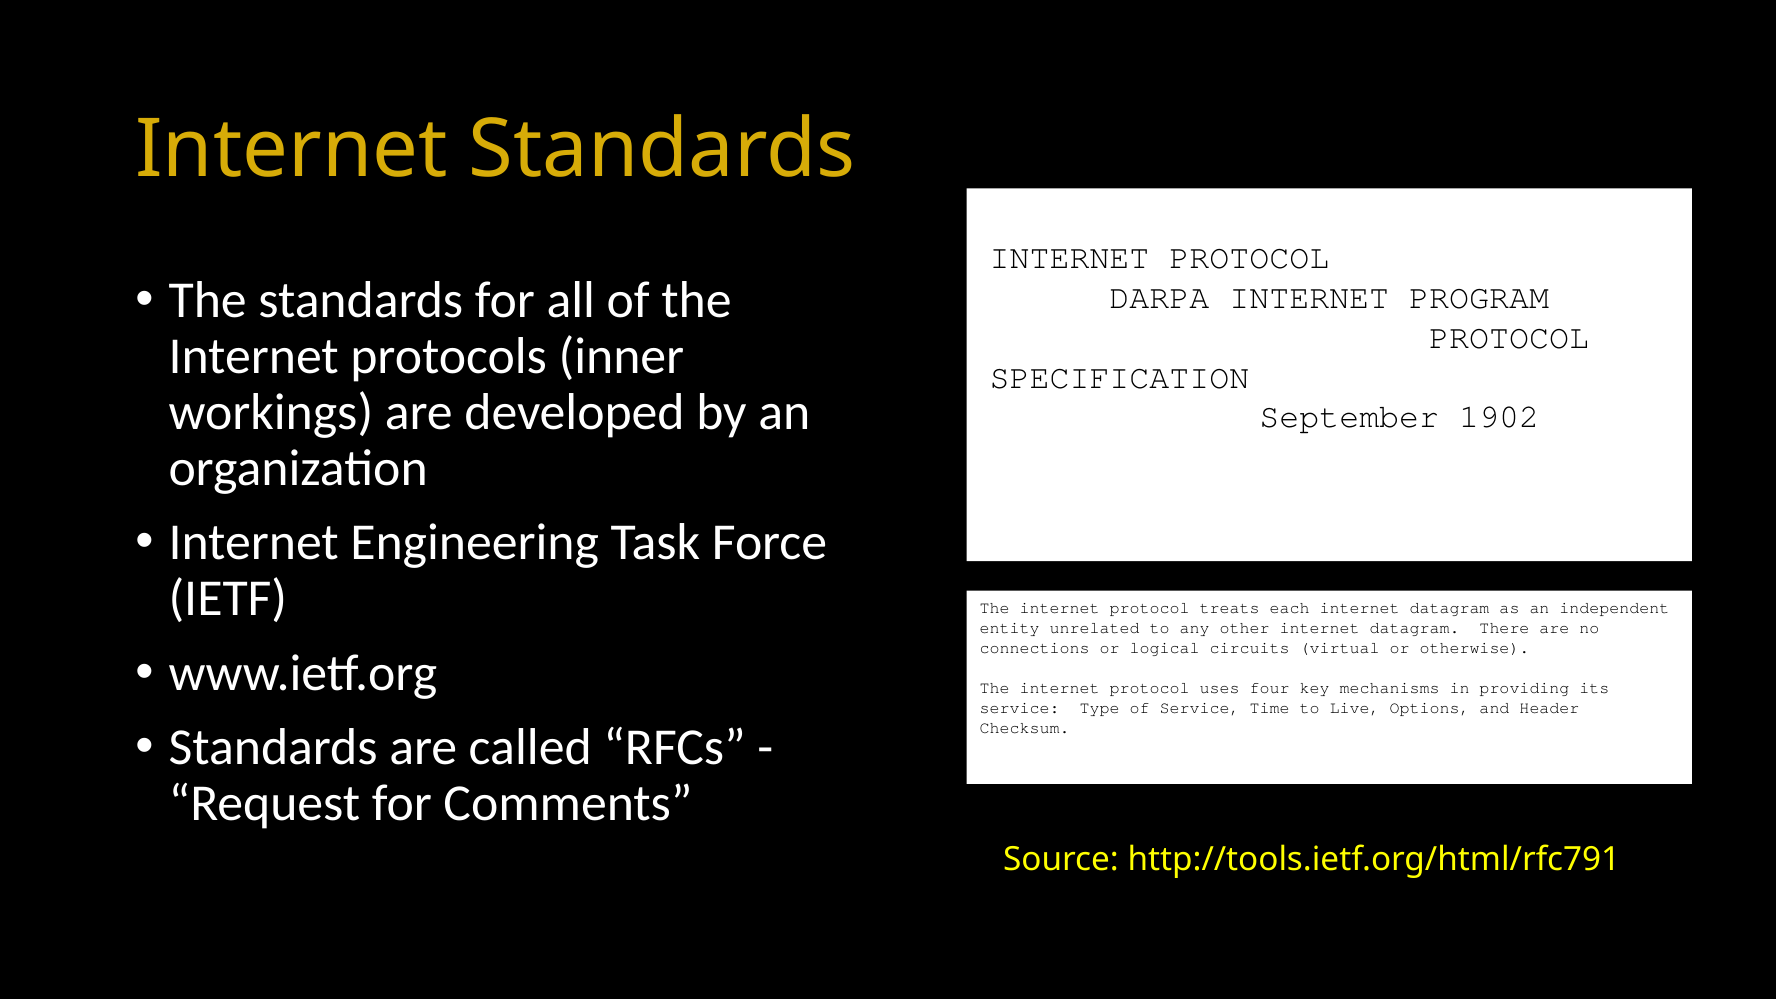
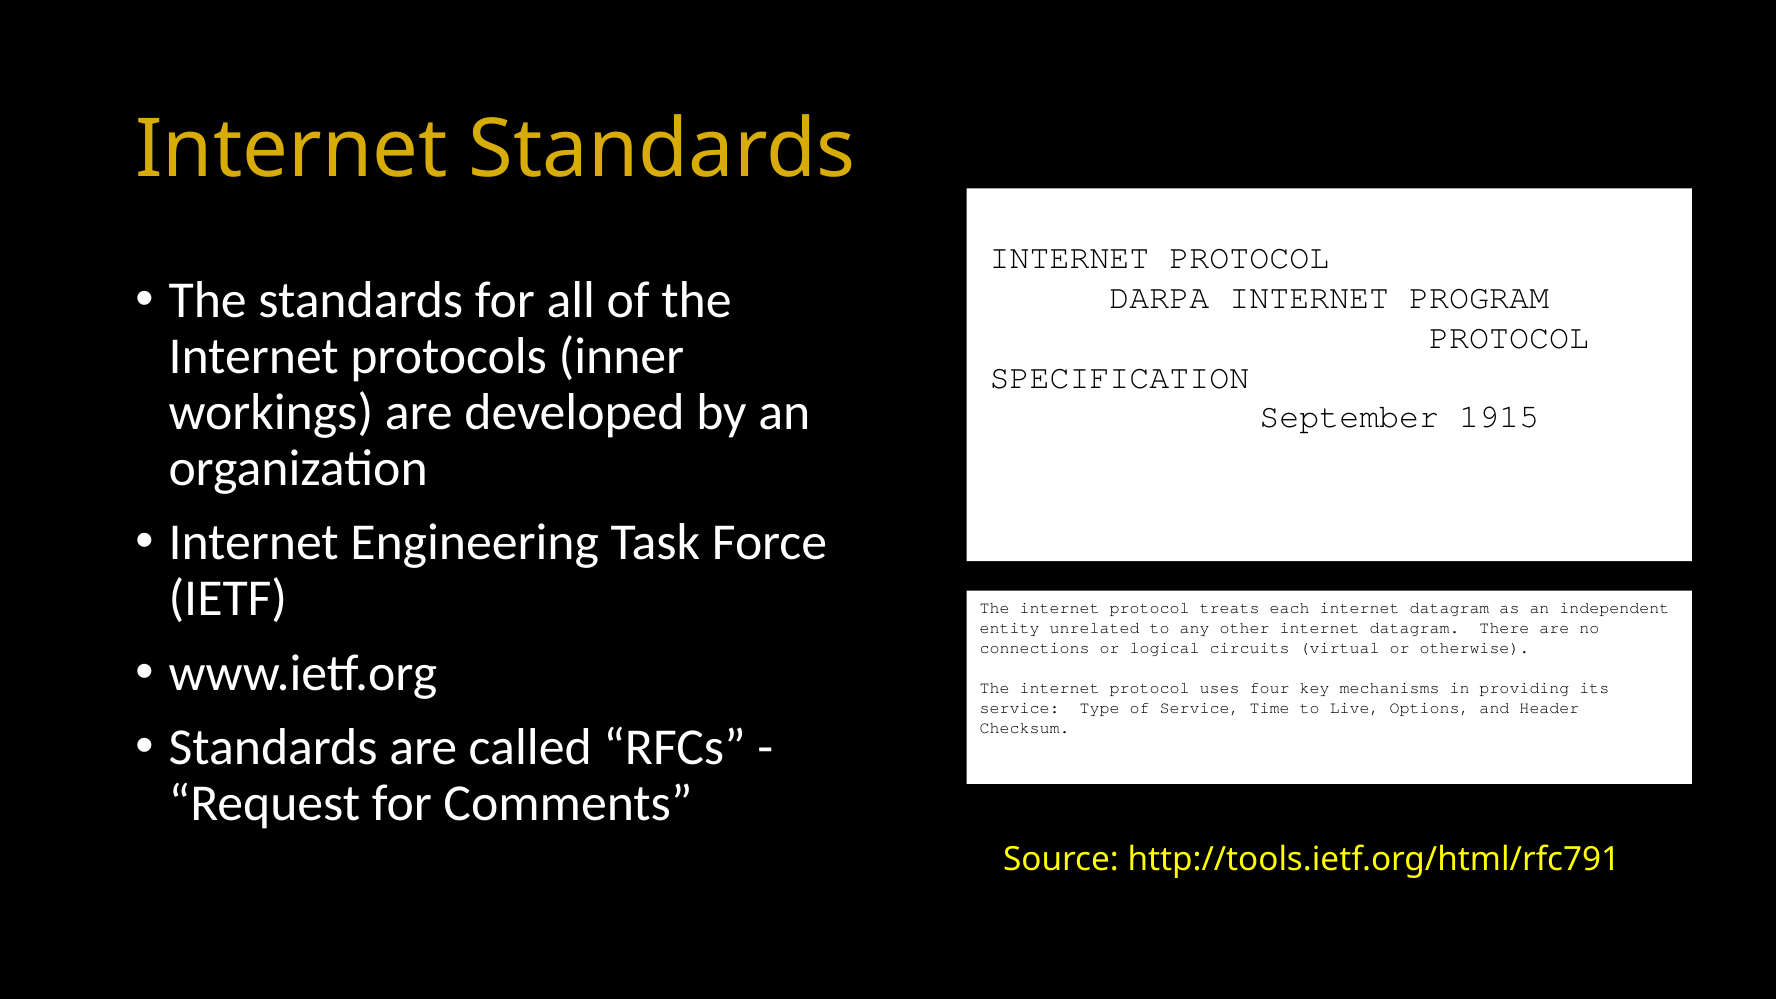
1902: 1902 -> 1915 (1499, 417)
